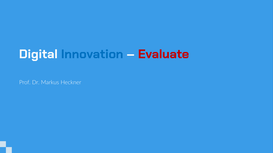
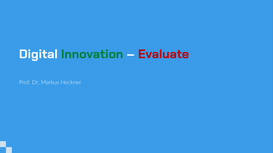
Innovation colour: blue -> green (92, 54)
